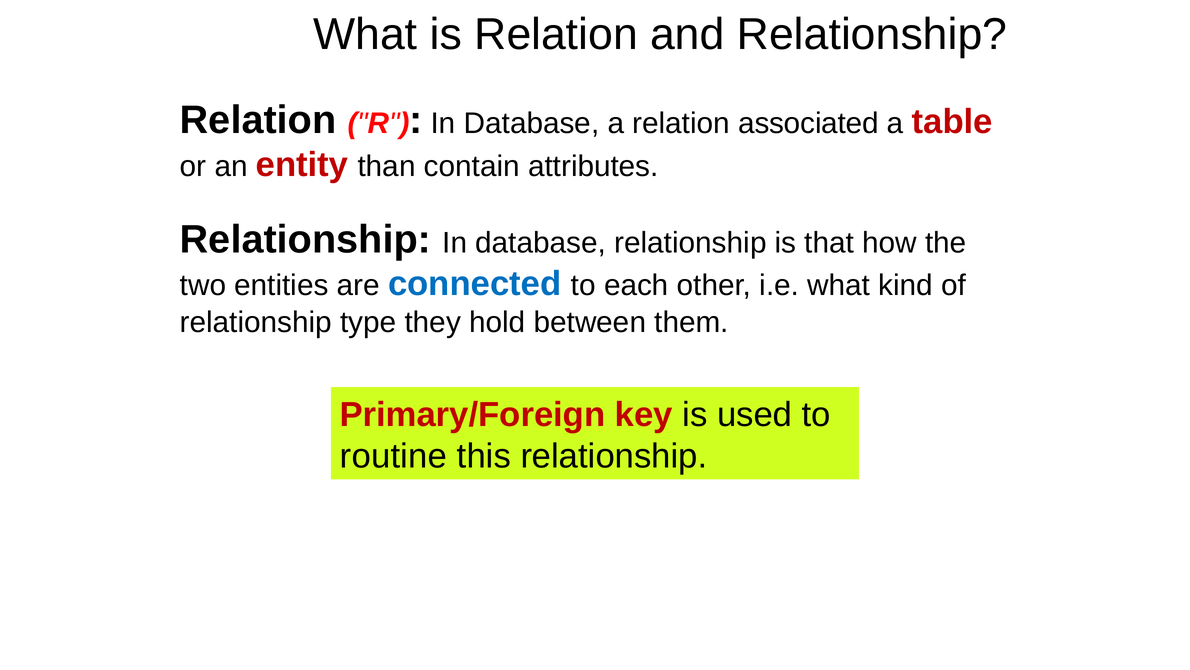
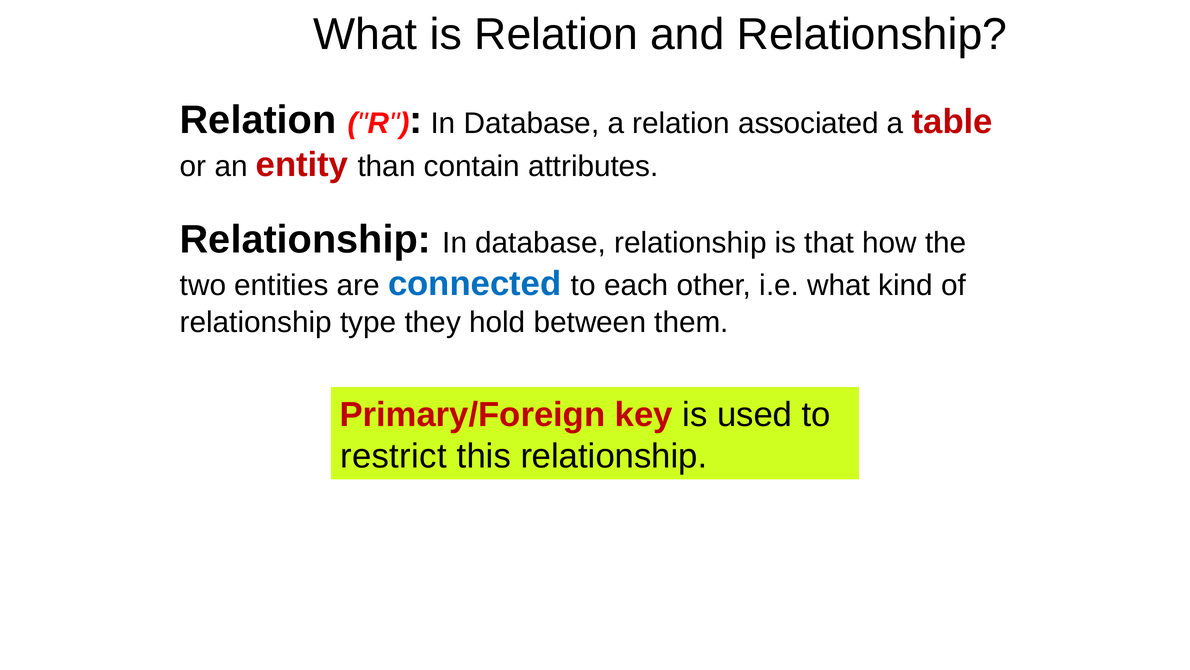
routine: routine -> restrict (393, 456)
